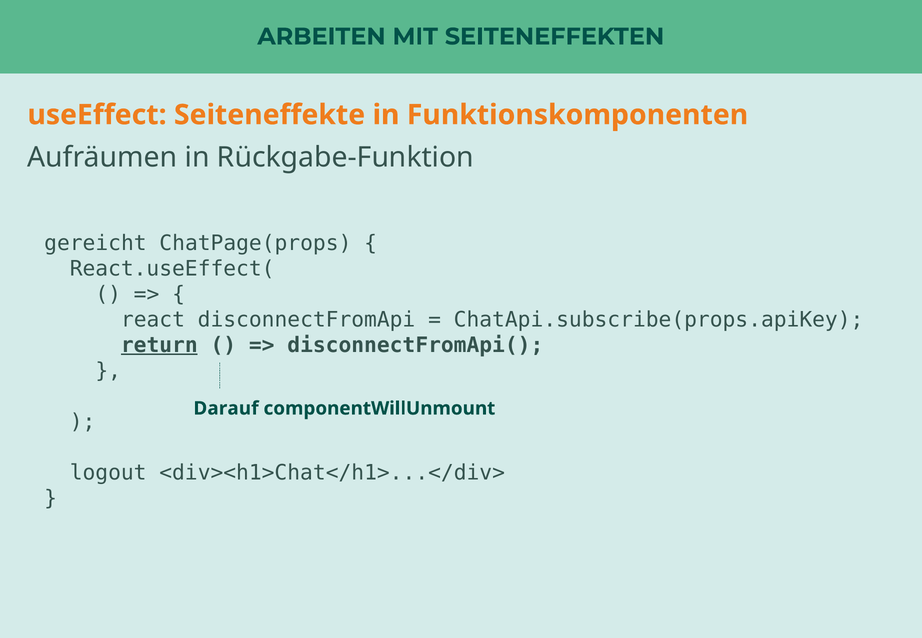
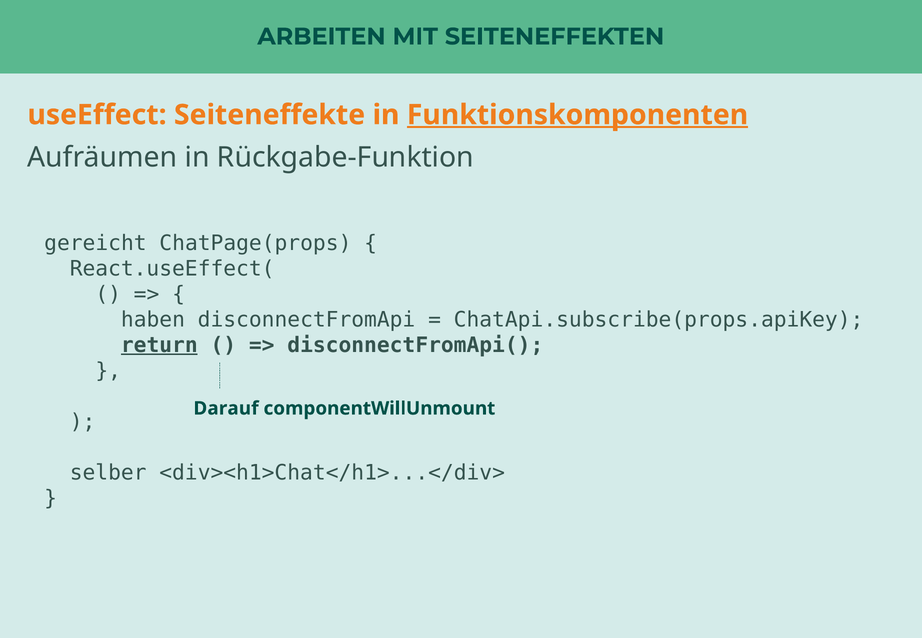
Funktionskomponenten underline: none -> present (577, 115)
react: react -> haben (153, 320)
logout: logout -> selber (108, 473)
